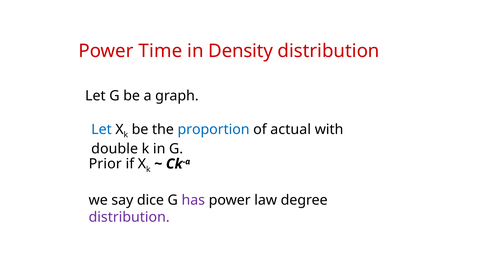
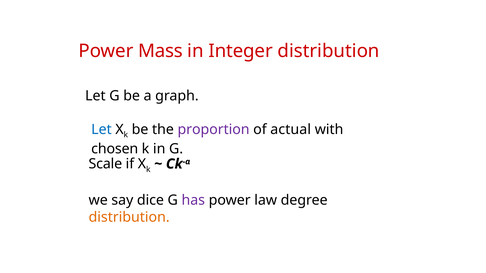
Time: Time -> Mass (161, 51)
Density: Density -> Integer (241, 51)
proportion colour: blue -> purple (214, 130)
double: double -> chosen (115, 149)
Prior: Prior -> Scale (105, 164)
distribution colour: purple -> orange (129, 218)
